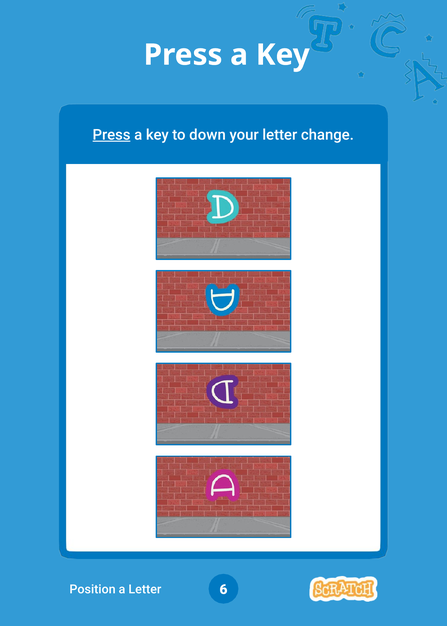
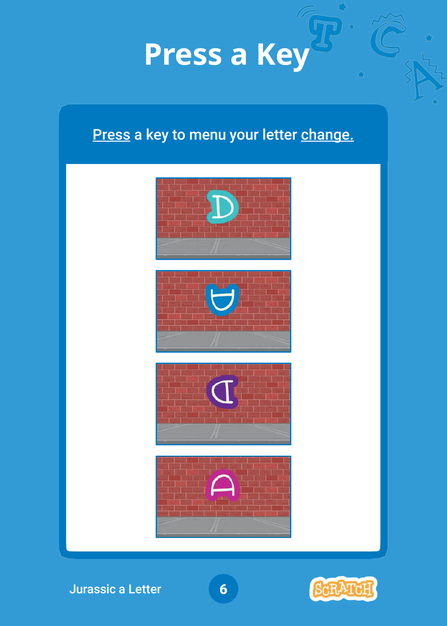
down: down -> menu (208, 135)
change underline: none -> present (327, 135)
Position: Position -> Jurassic (93, 589)
